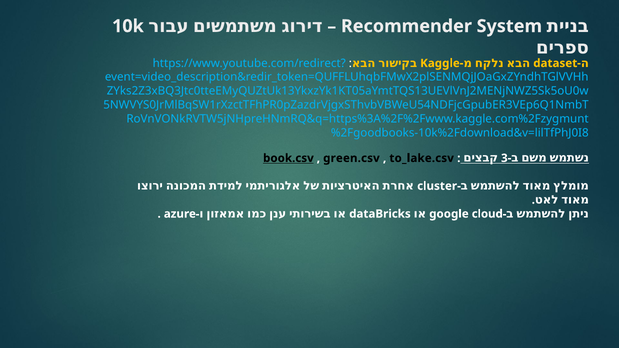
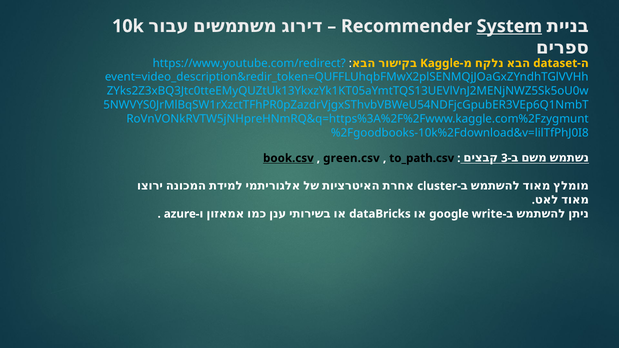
System underline: none -> present (509, 26)
to_lake.csv: to_lake.csv -> to_path.csv (422, 158)
cloud: cloud -> write (487, 214)
